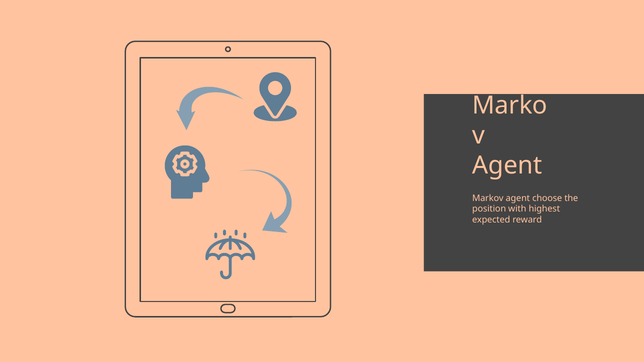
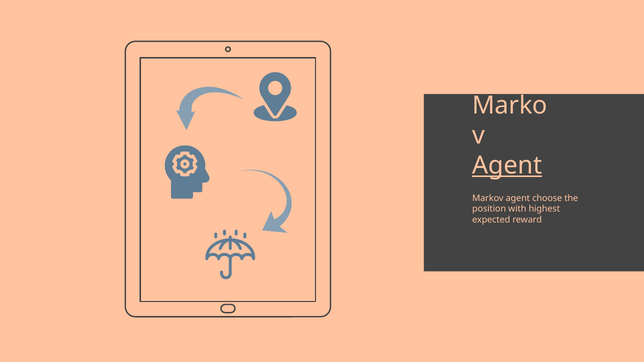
Agent underline: none -> present (507, 166)
